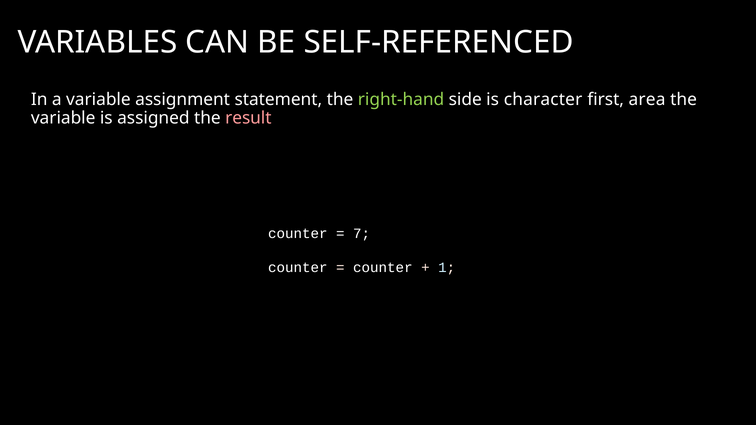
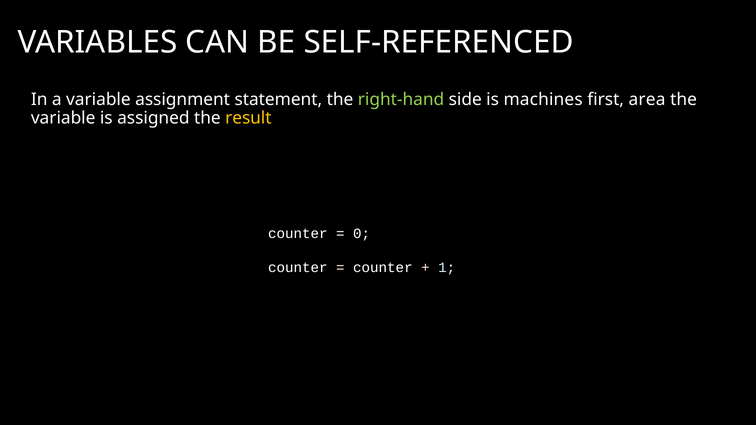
character: character -> machines (543, 100)
result colour: pink -> yellow (248, 118)
7: 7 -> 0 (362, 234)
